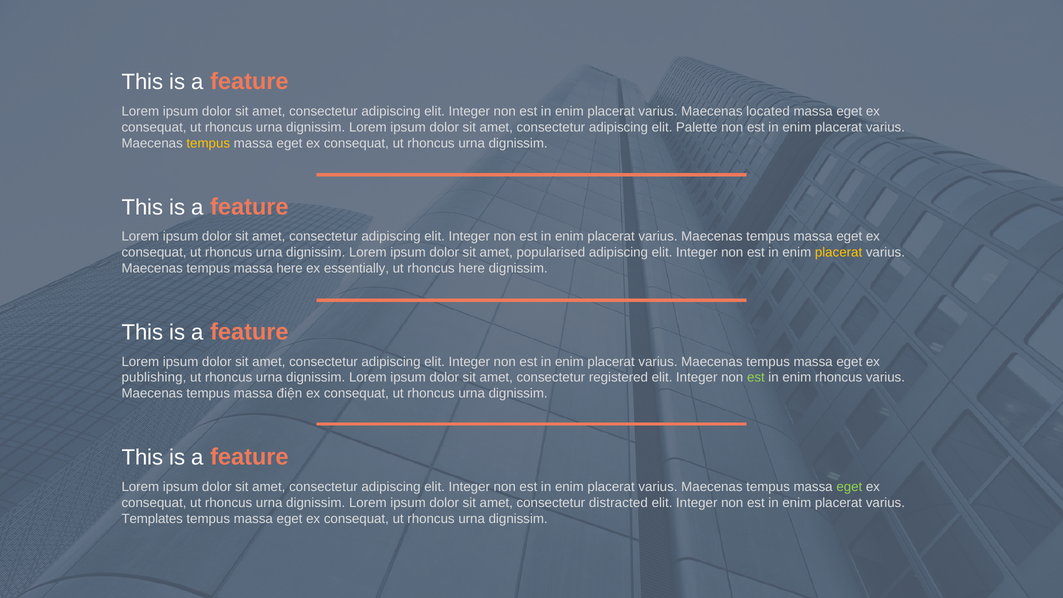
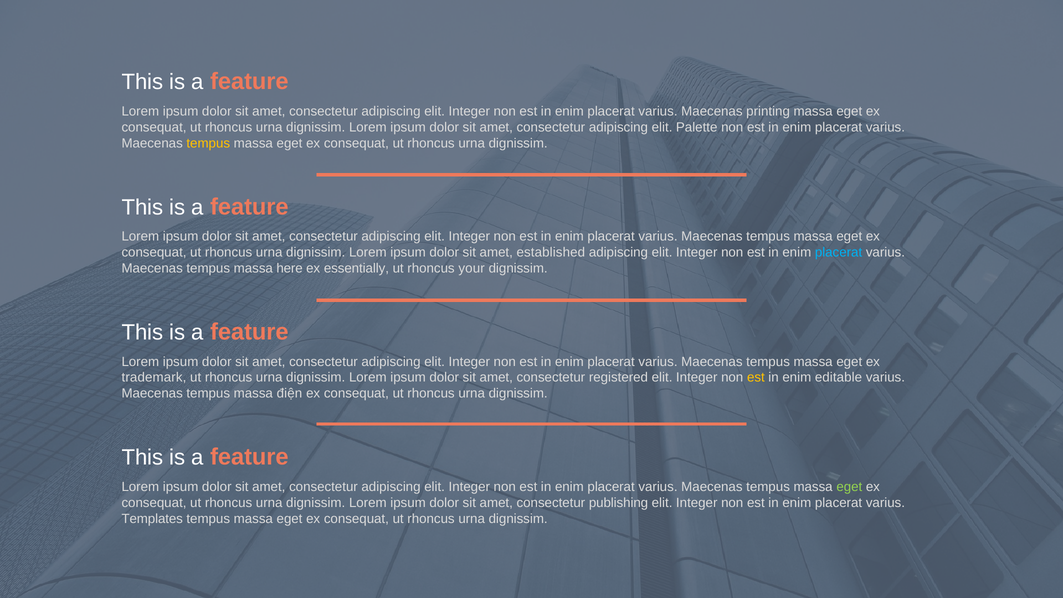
located: located -> printing (768, 111)
popularised: popularised -> established (551, 252)
placerat colour: yellow -> light blue (839, 252)
rhoncus here: here -> your (472, 268)
publishing: publishing -> trademark (154, 378)
est colour: light green -> yellow (756, 378)
enim rhoncus: rhoncus -> editable (838, 378)
distracted: distracted -> publishing (618, 503)
